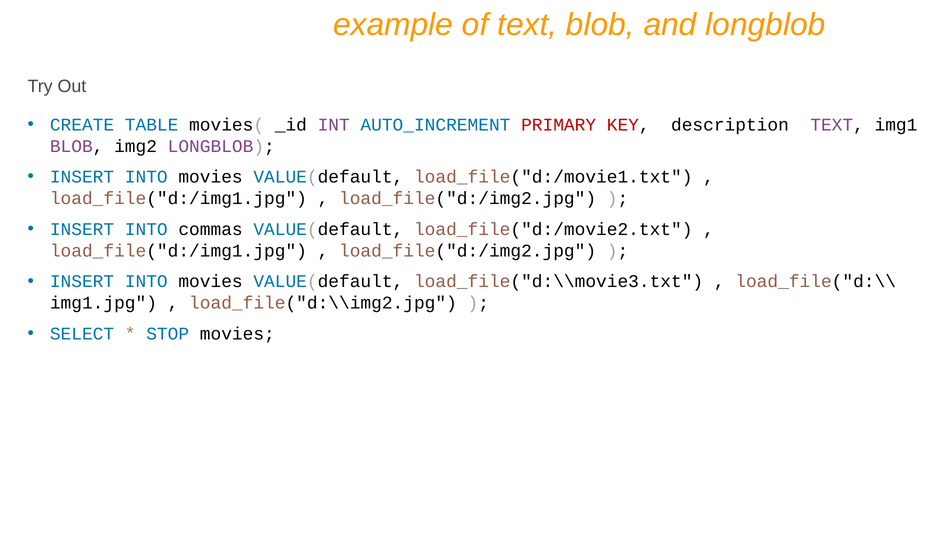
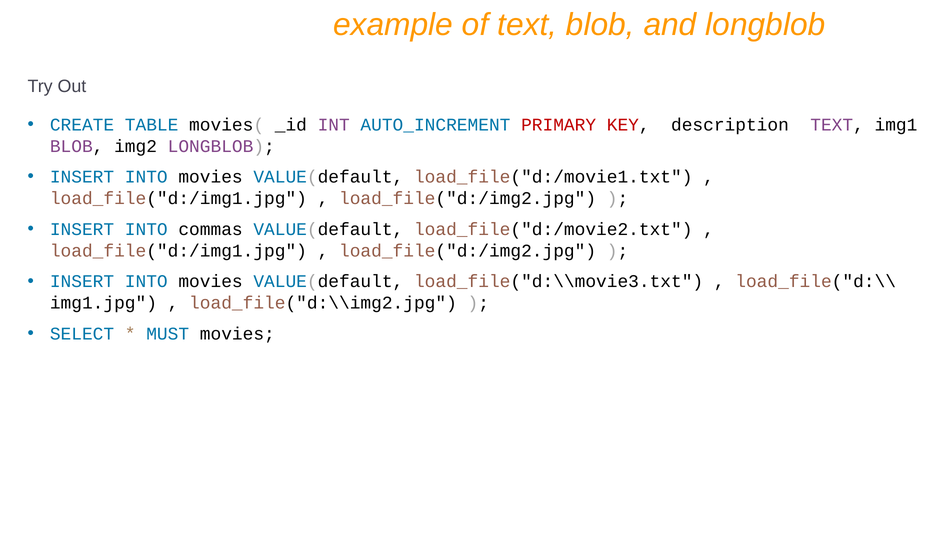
STOP: STOP -> MUST (168, 334)
